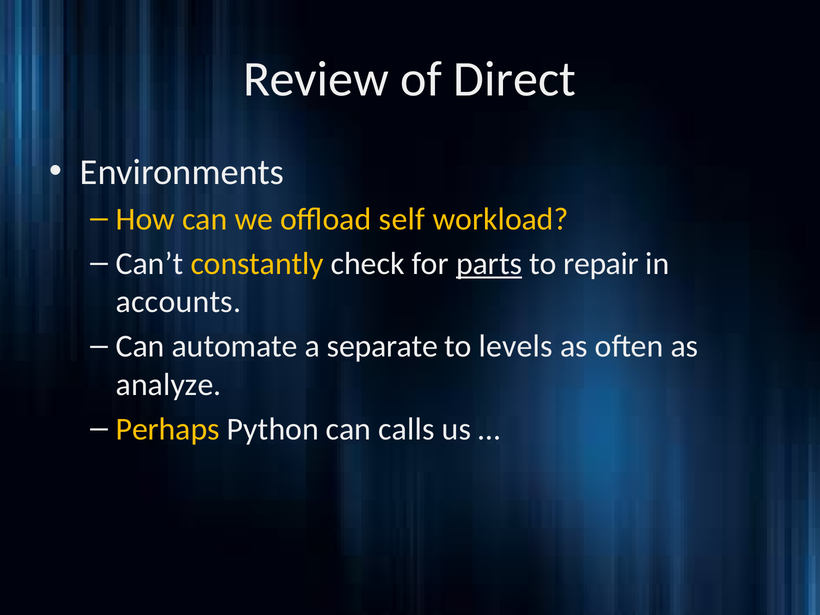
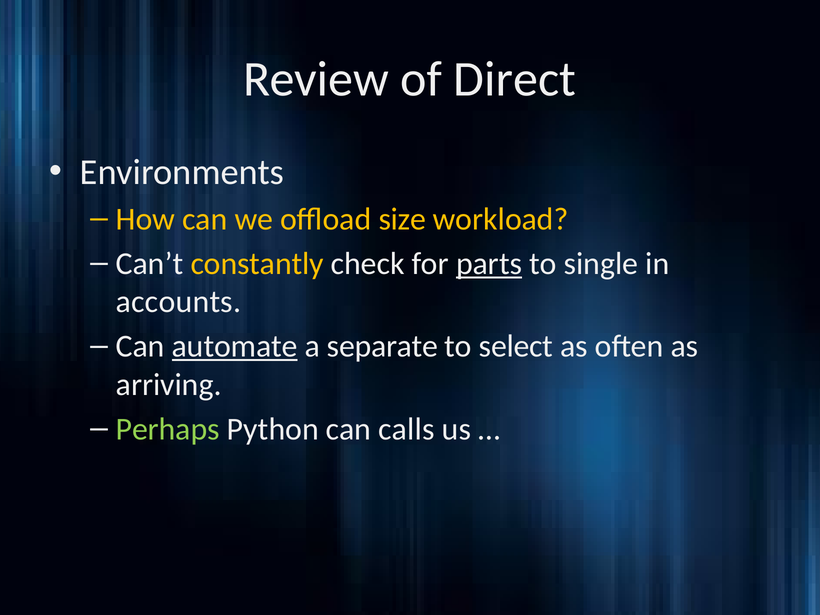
self: self -> size (402, 219)
repair: repair -> single (601, 264)
automate underline: none -> present (235, 346)
levels: levels -> select (516, 346)
analyze: analyze -> arriving (169, 385)
Perhaps colour: yellow -> light green (168, 429)
